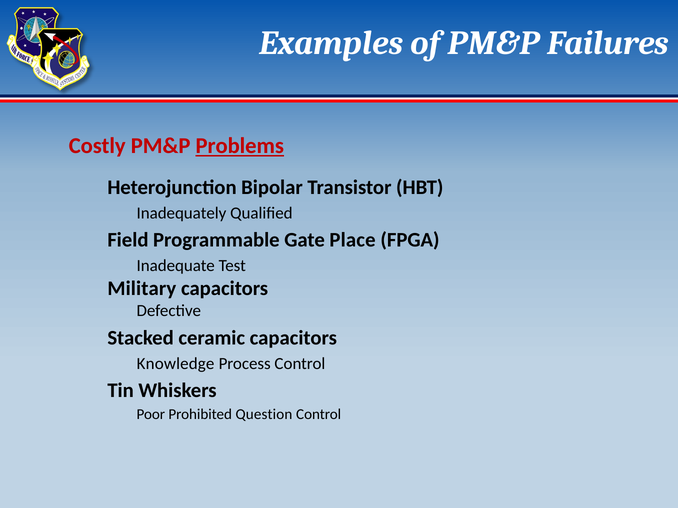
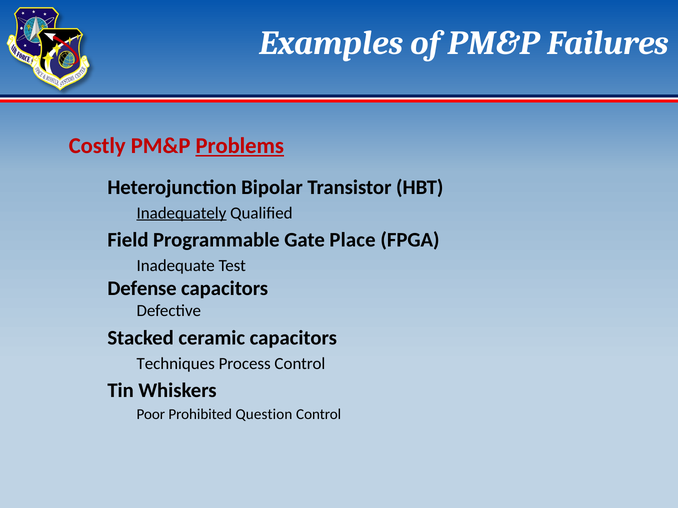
Inadequately underline: none -> present (181, 213)
Military: Military -> Defense (142, 289)
Knowledge: Knowledge -> Techniques (176, 364)
